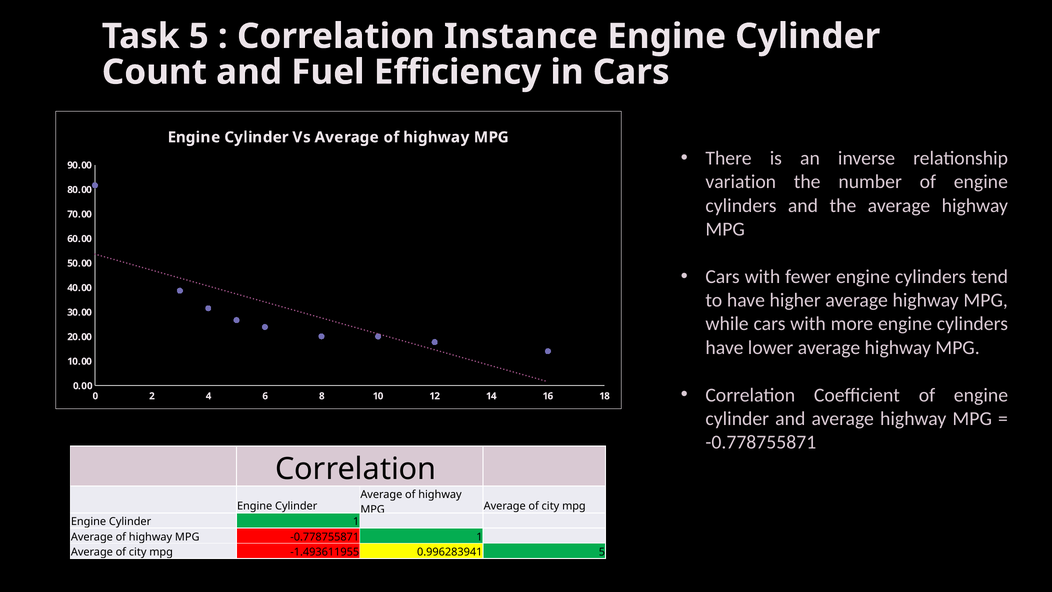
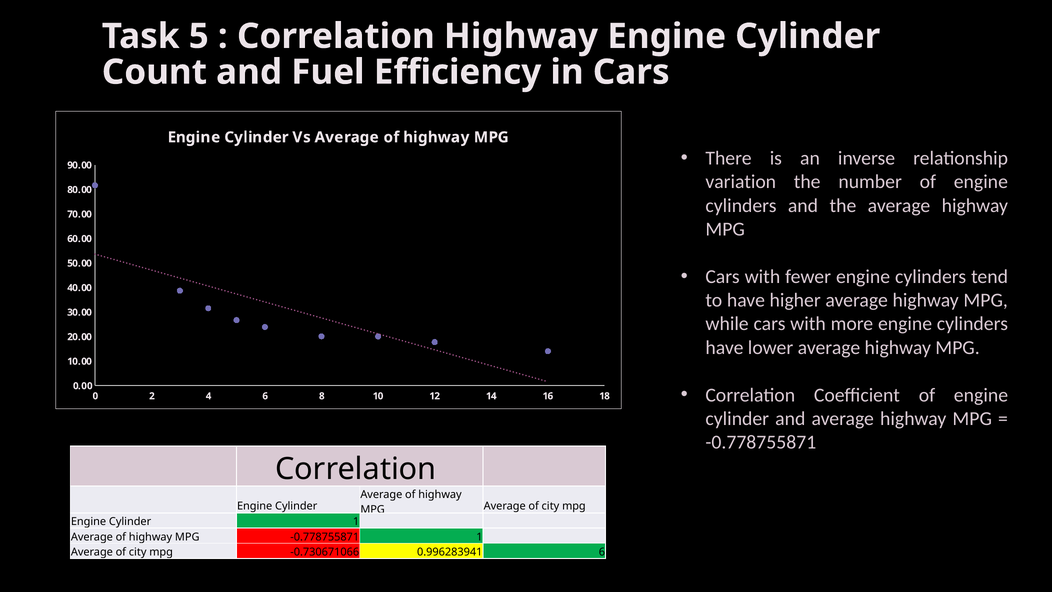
Correlation Instance: Instance -> Highway (521, 36)
-1.493611955: -1.493611955 -> -0.730671066 (325, 552)
0.996283941 5: 5 -> 6 (602, 552)
